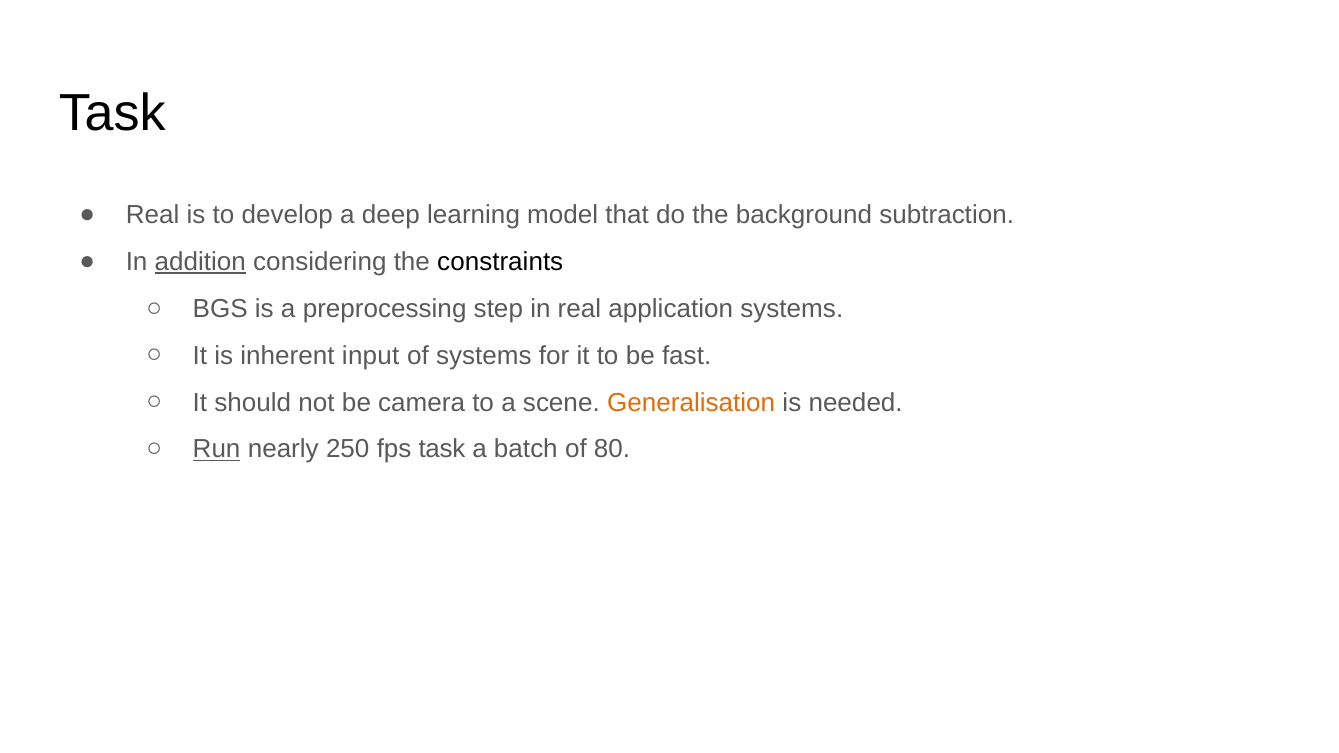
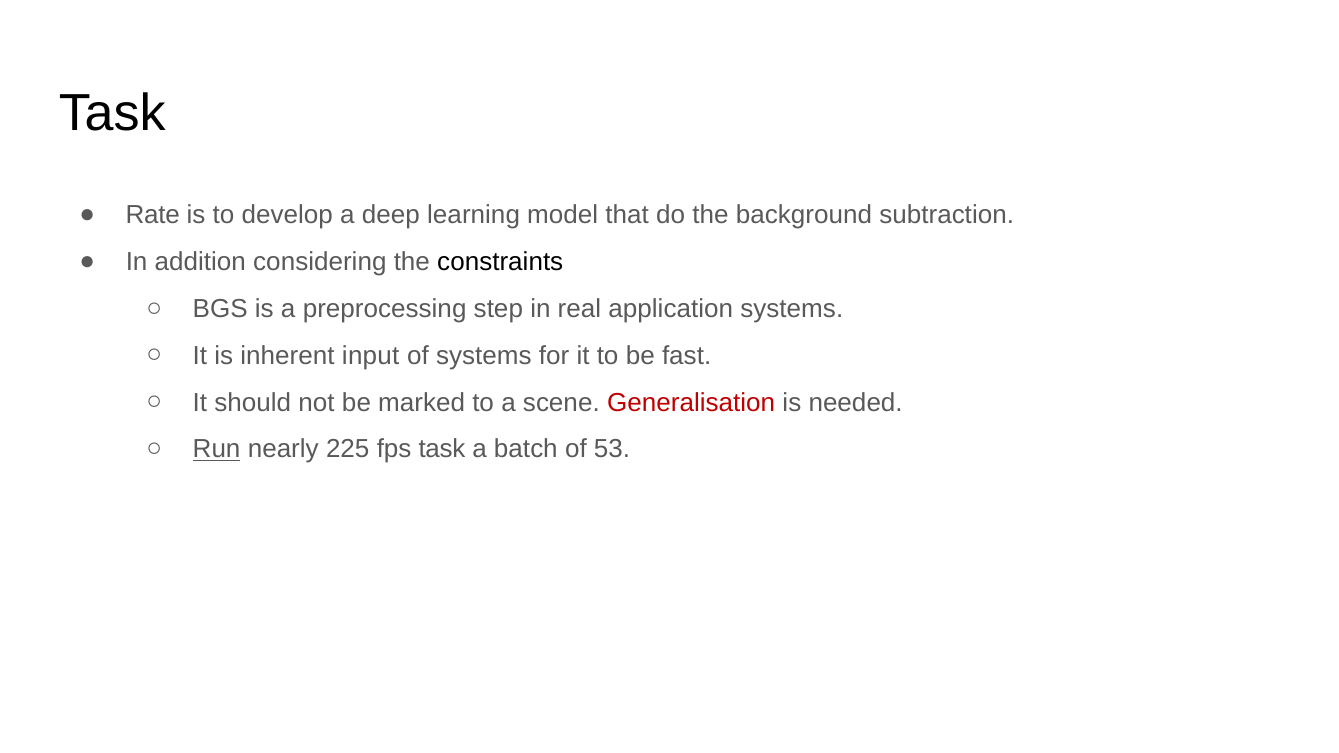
Real: Real -> Rate (153, 215)
addition underline: present -> none (200, 262)
camera: camera -> marked (422, 403)
Generalisation colour: orange -> red (691, 403)
250: 250 -> 225 (348, 450)
80: 80 -> 53 (612, 450)
